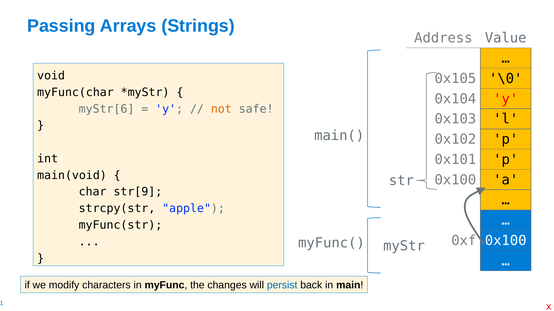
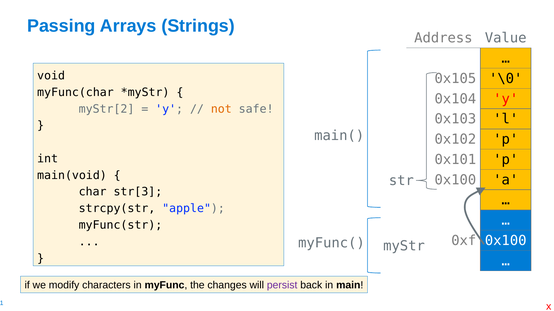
myStr[6: myStr[6 -> myStr[2 (107, 109)
str[9: str[9 -> str[3 (138, 192)
persist colour: blue -> purple (282, 286)
